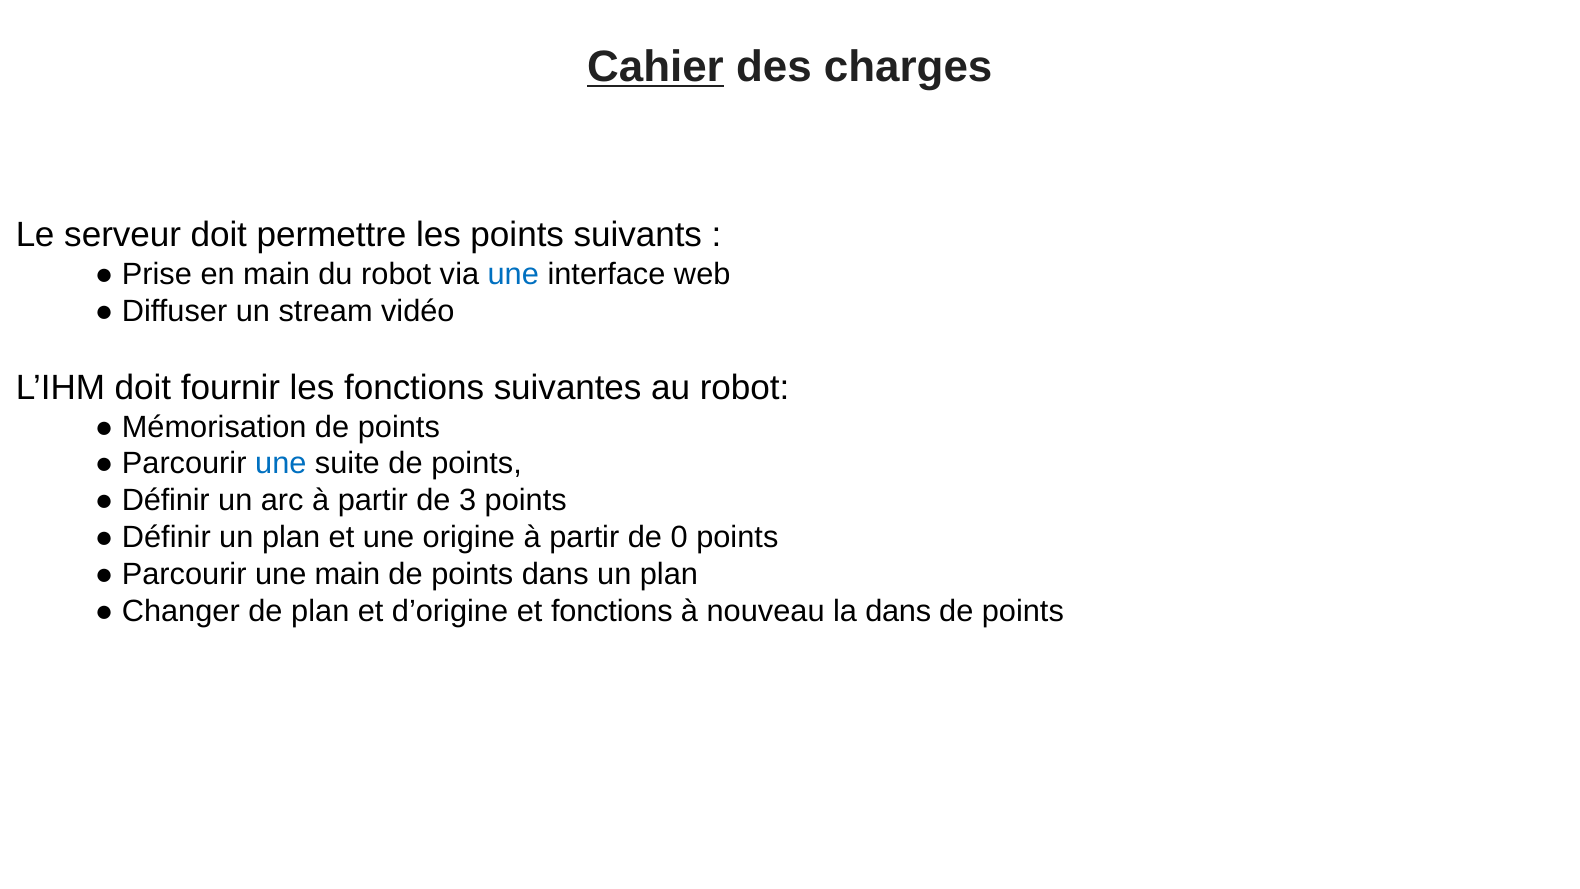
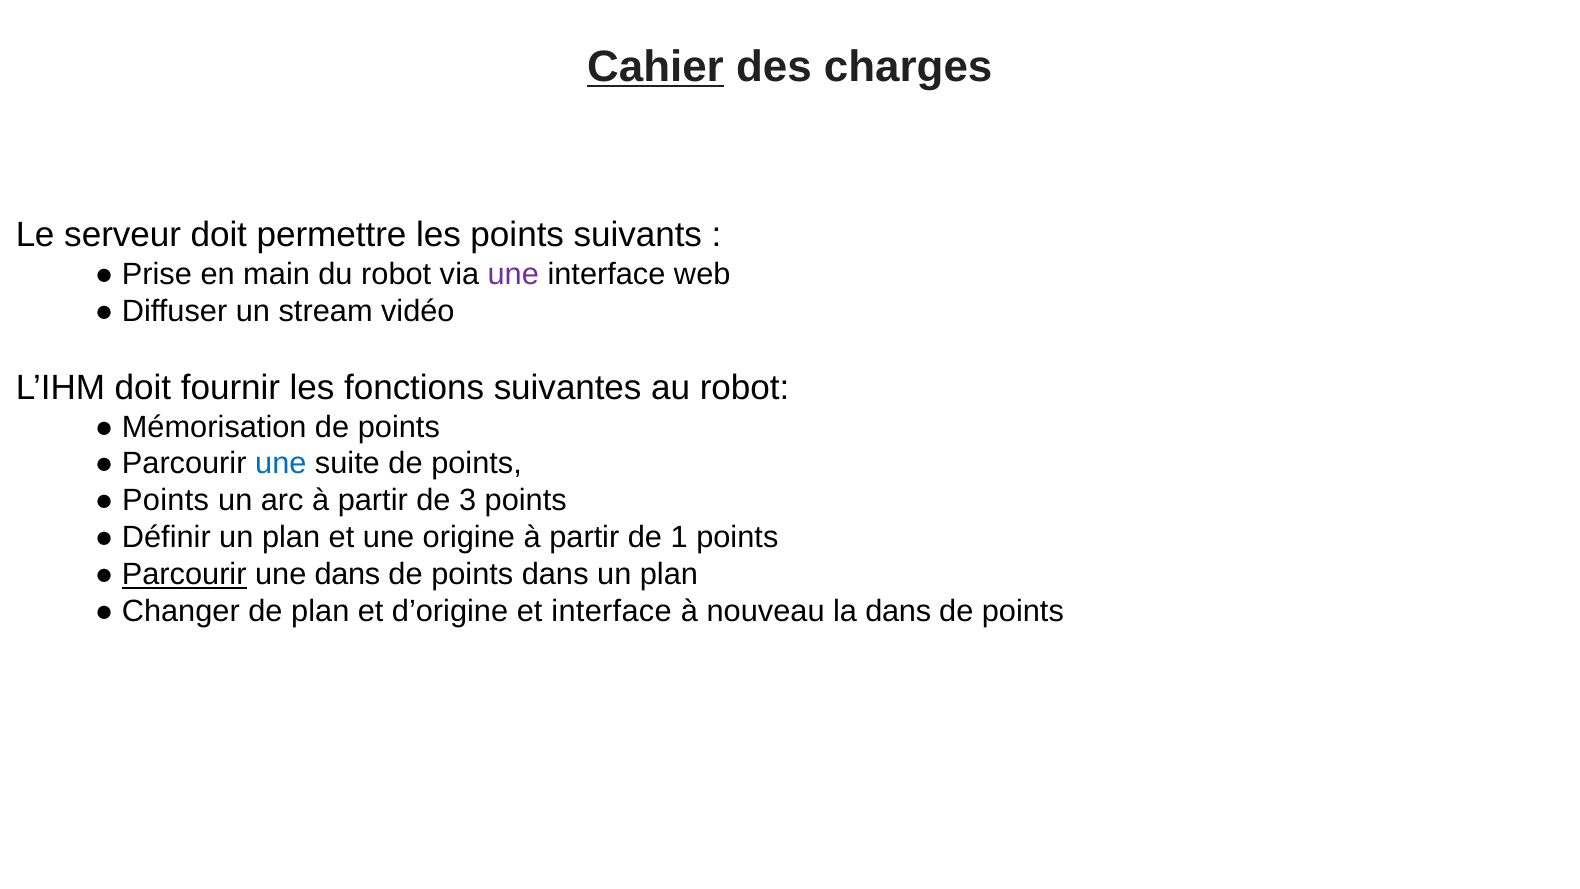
une colour: blue -> purple (513, 274)
Définir: Définir -> Points (166, 501)
0: 0 -> 1 (679, 537)
Parcourir underline: none -> present (184, 574)
une main: main -> dans (348, 574)
et fonctions: fonctions -> interface (612, 611)
